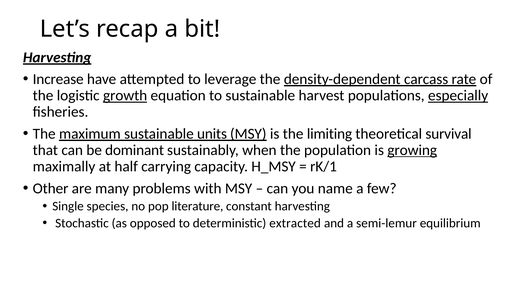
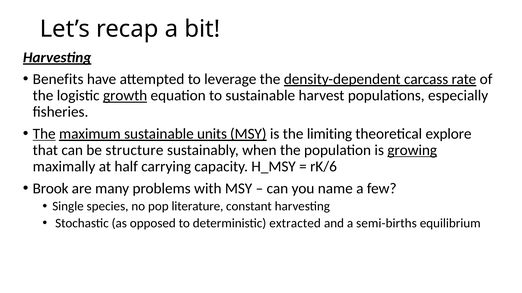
Increase: Increase -> Benefits (58, 79)
especially underline: present -> none (458, 96)
The underline: none -> present (44, 134)
survival: survival -> explore (449, 134)
dominant: dominant -> structure (134, 150)
rK/1: rK/1 -> rK/6 (323, 167)
Other: Other -> Brook (51, 189)
semi-lemur: semi-lemur -> semi-births (386, 224)
